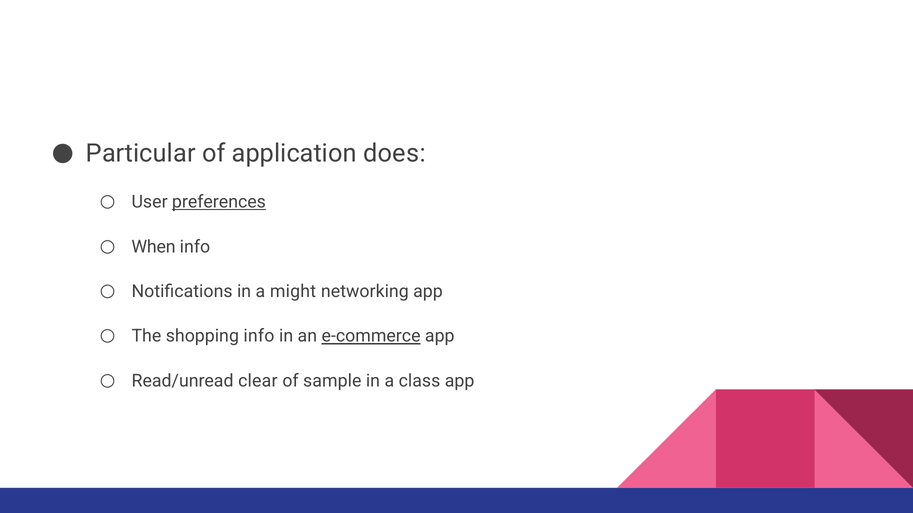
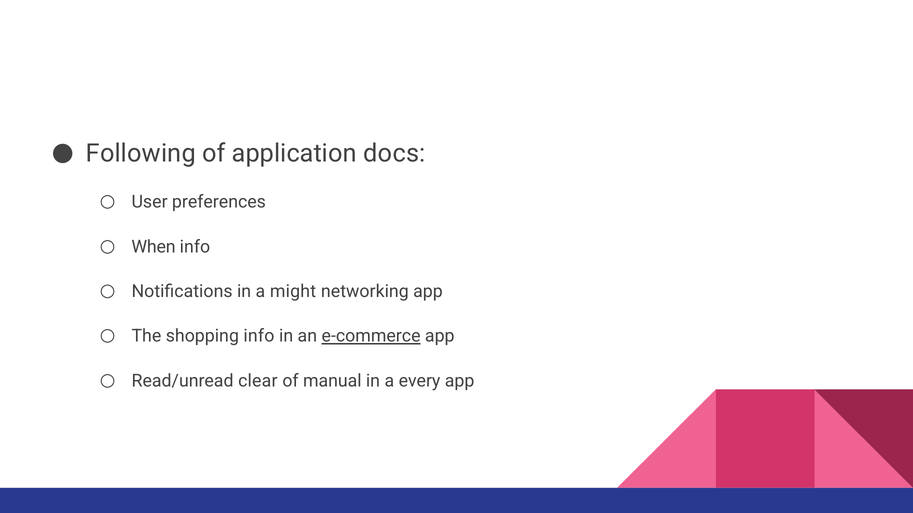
Particular: Particular -> Following (141, 153)
does: does -> docs (394, 153)
preferences underline: present -> none (219, 202)
sample: sample -> manual (332, 381)
class: class -> every (420, 381)
